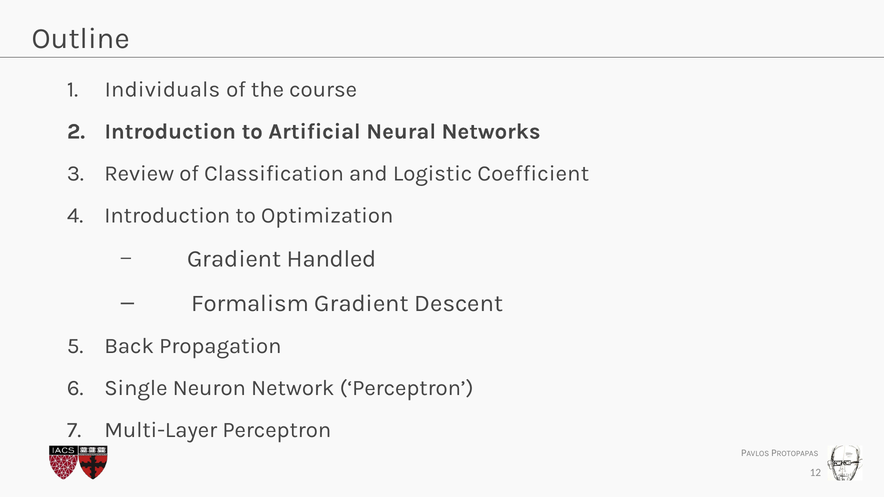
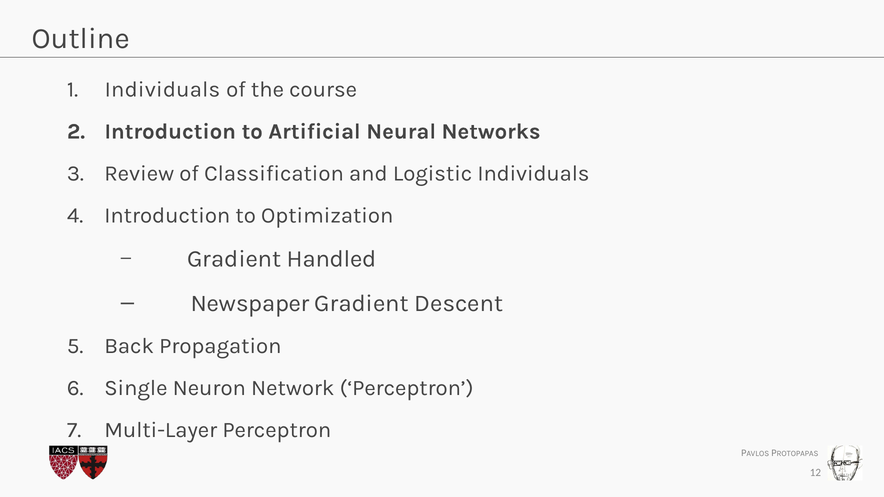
Logistic Coefficient: Coefficient -> Individuals (533, 173)
Formalism: Formalism -> Newspaper (250, 303)
